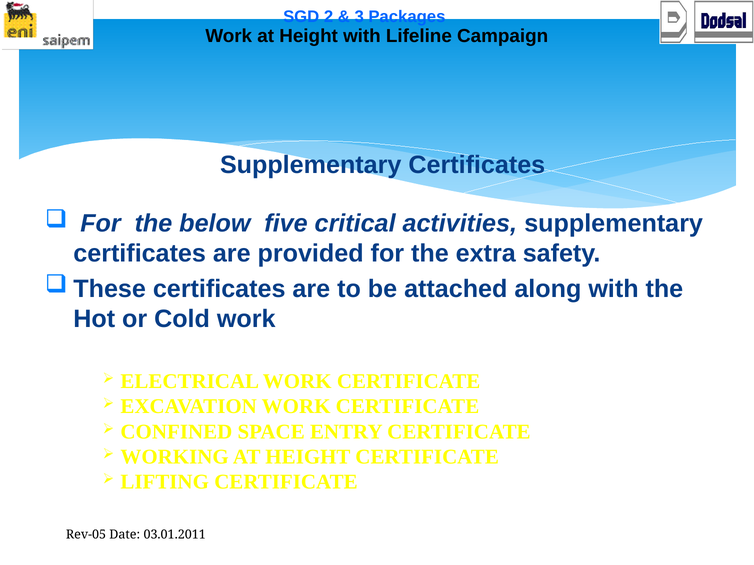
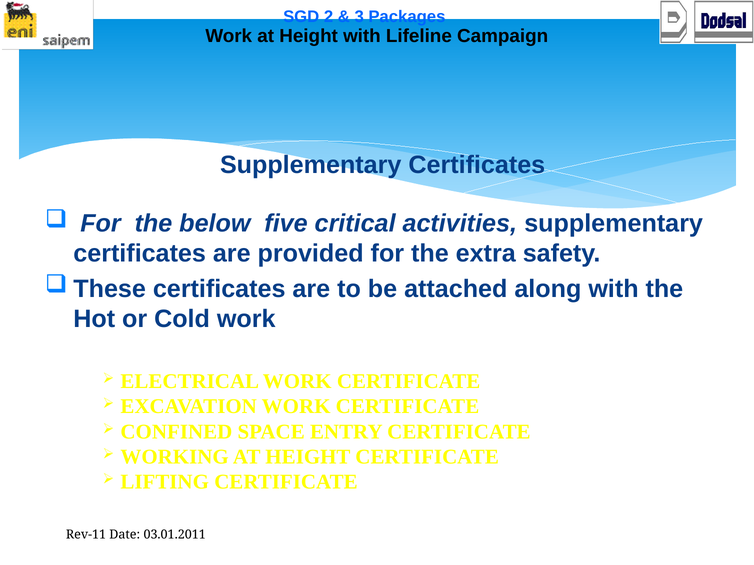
Rev-05: Rev-05 -> Rev-11 (86, 535)
